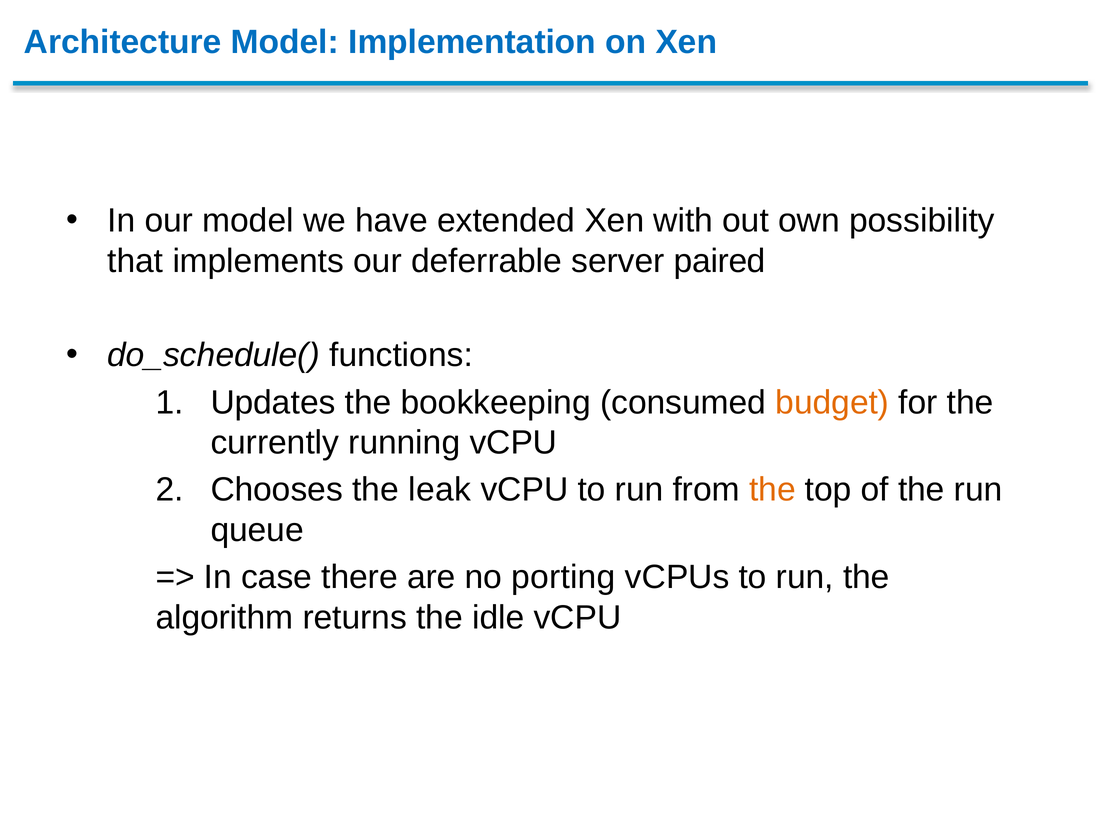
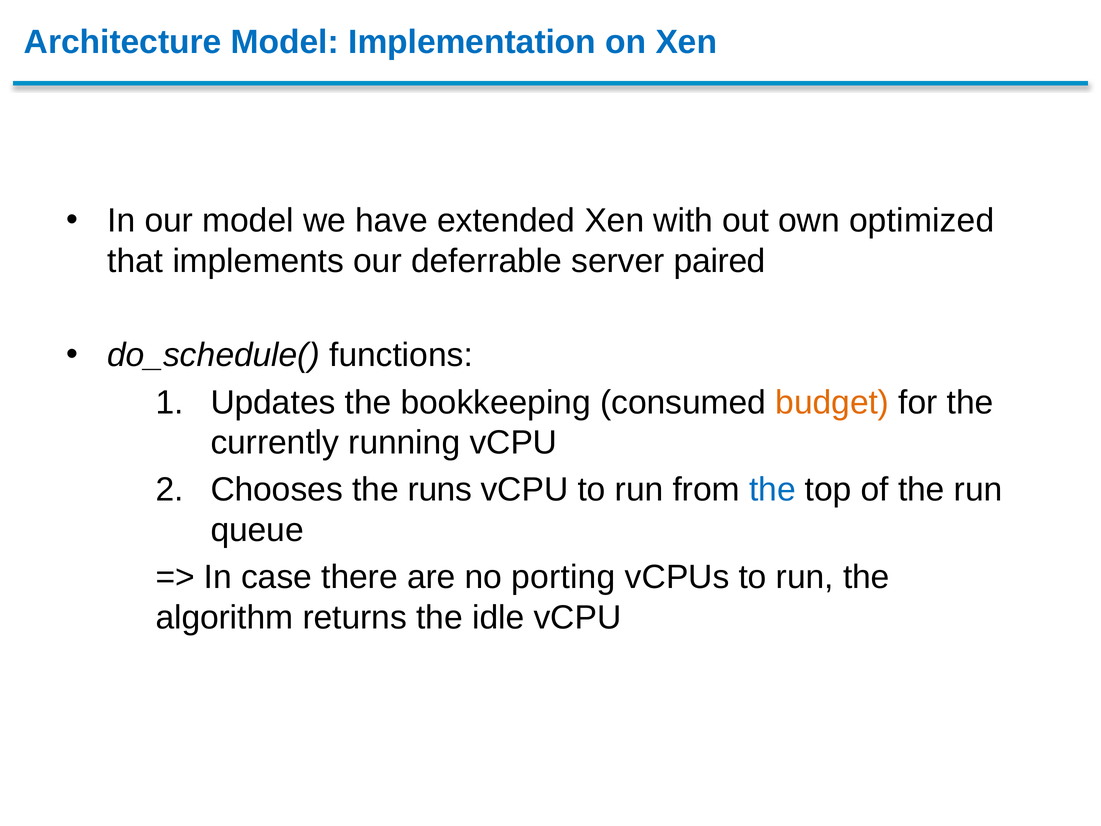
possibility: possibility -> optimized (922, 221)
leak: leak -> runs (440, 490)
the colour: orange -> blue (772, 490)
